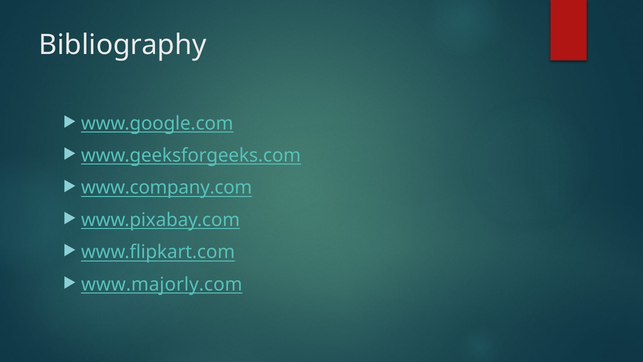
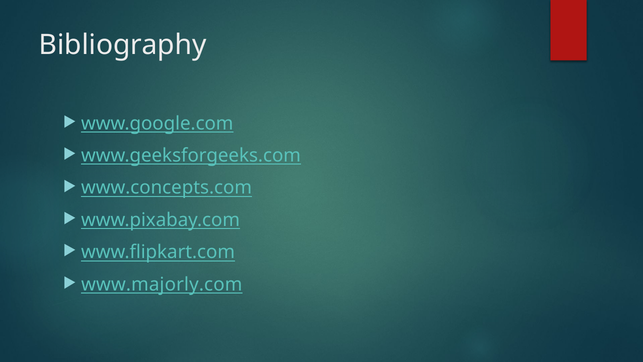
www.company.com: www.company.com -> www.concepts.com (167, 188)
